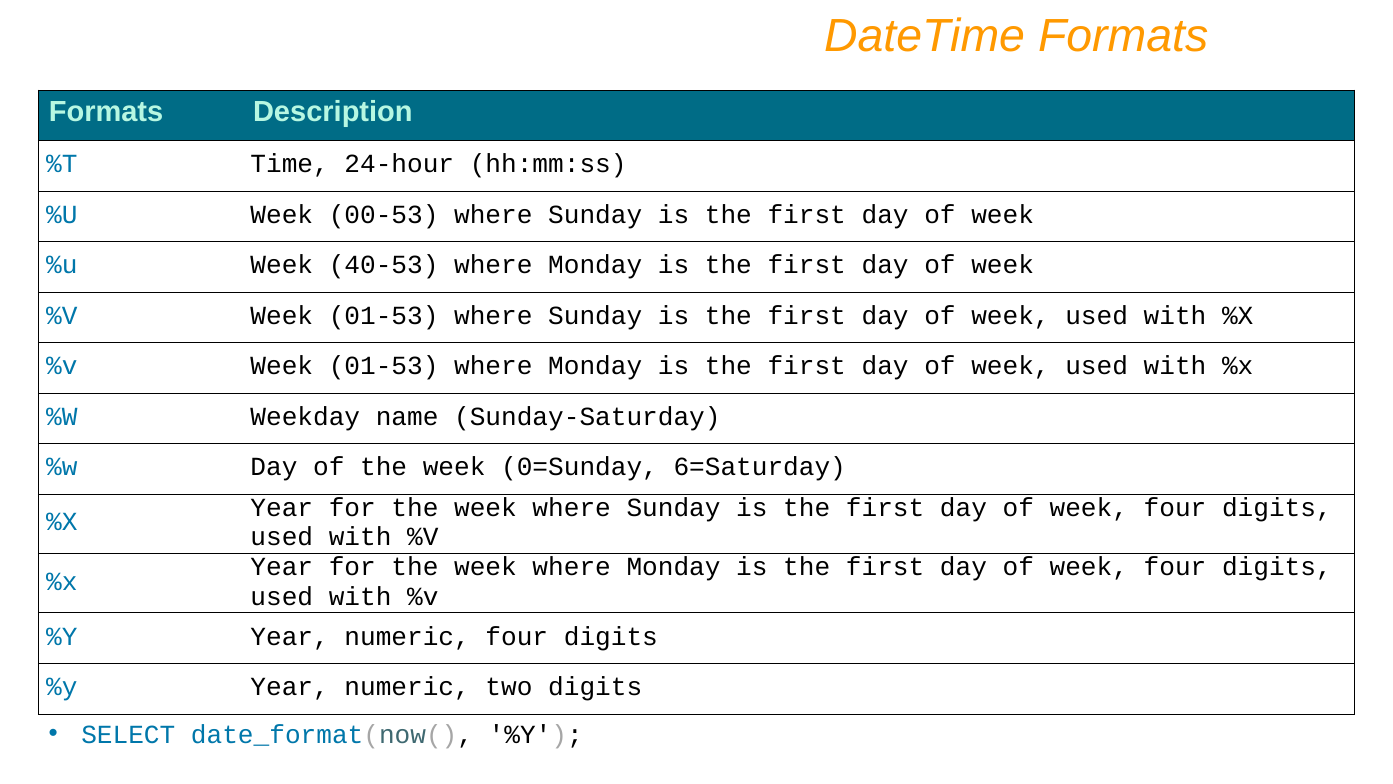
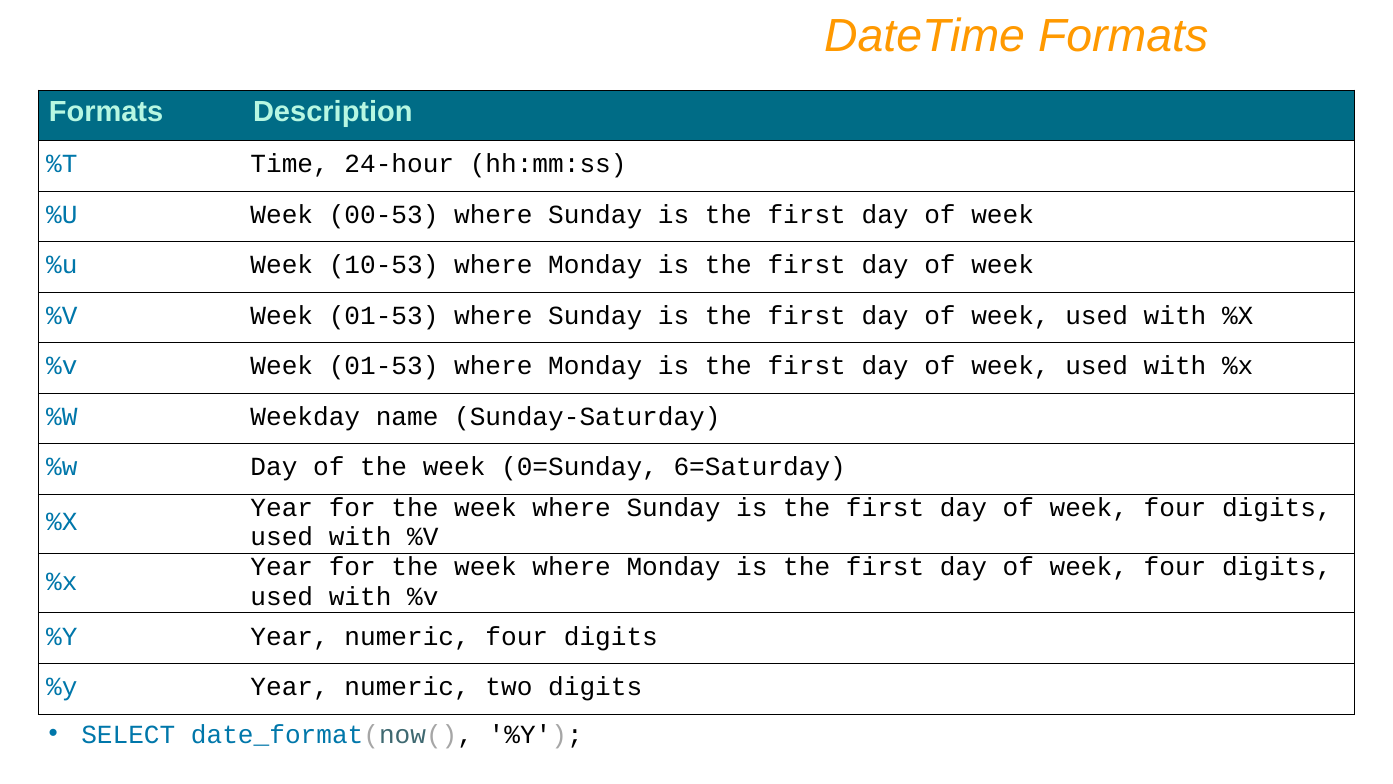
40-53: 40-53 -> 10-53 (384, 265)
